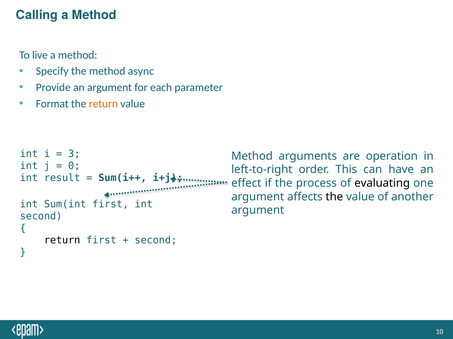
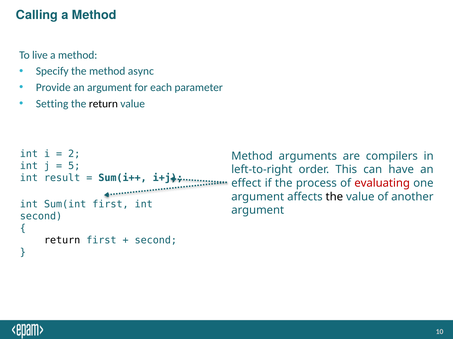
Format: Format -> Setting (52, 104)
return colour: orange -> black (103, 104)
3: 3 -> 2 (74, 154)
operation: operation -> compilers (392, 156)
0: 0 -> 5 (74, 166)
evaluating colour: black -> red (382, 184)
